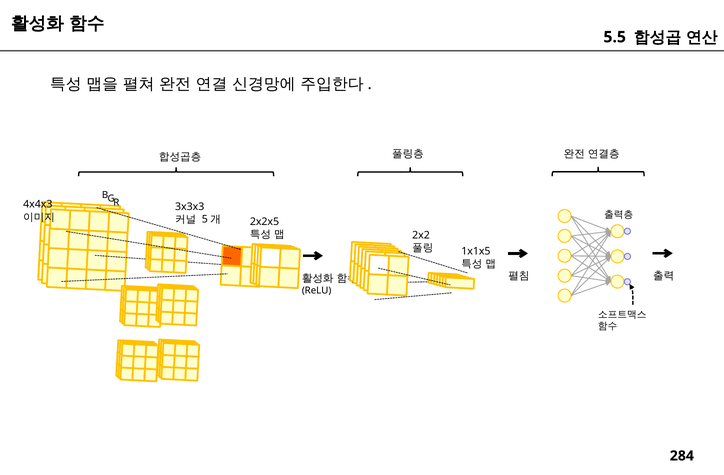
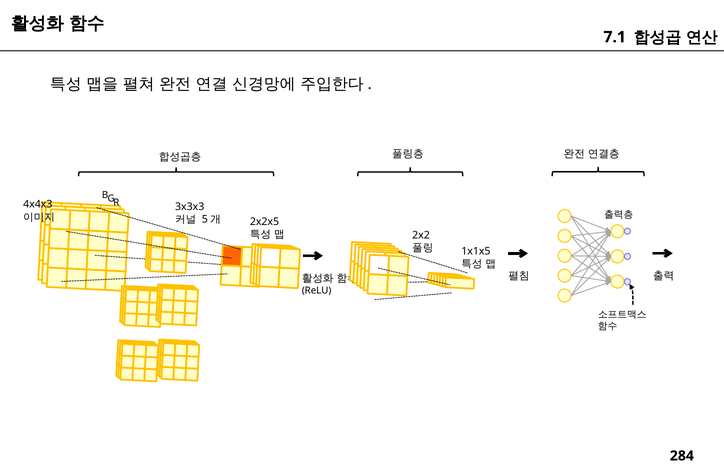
5.5: 5.5 -> 7.1 (615, 37)
